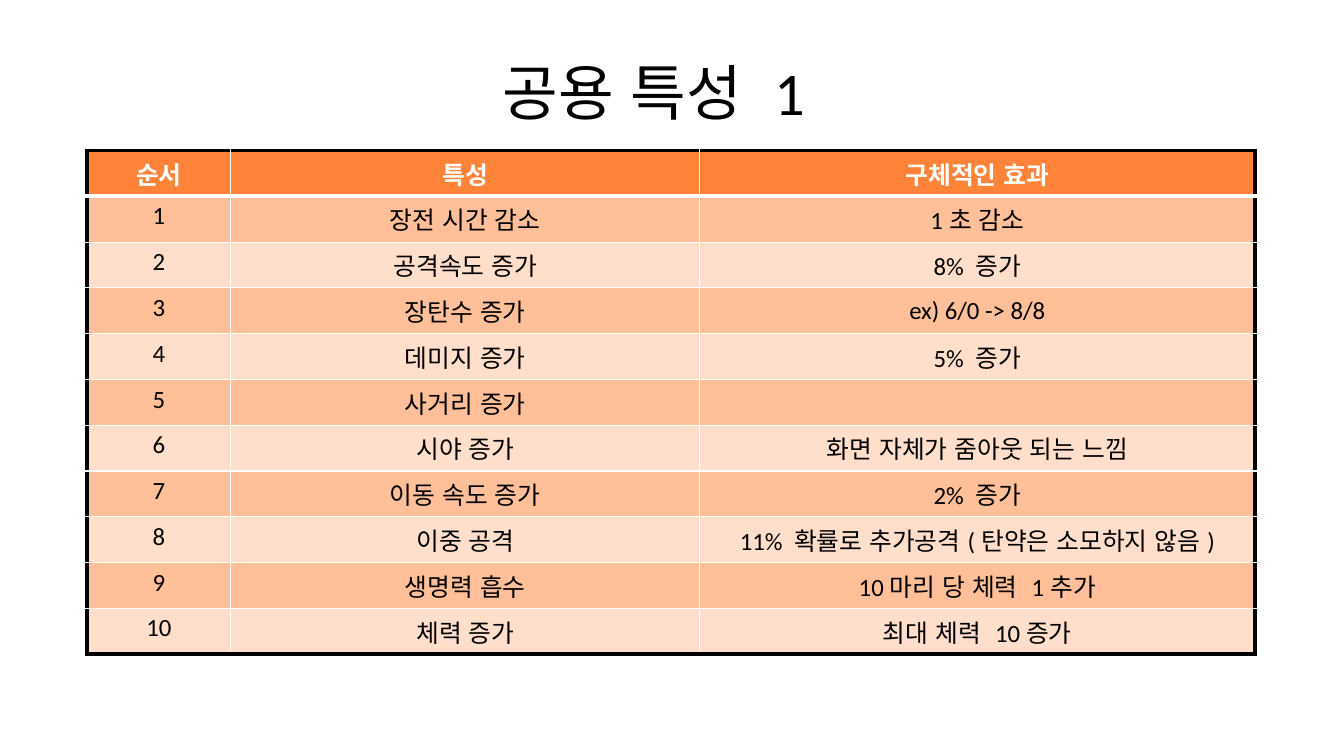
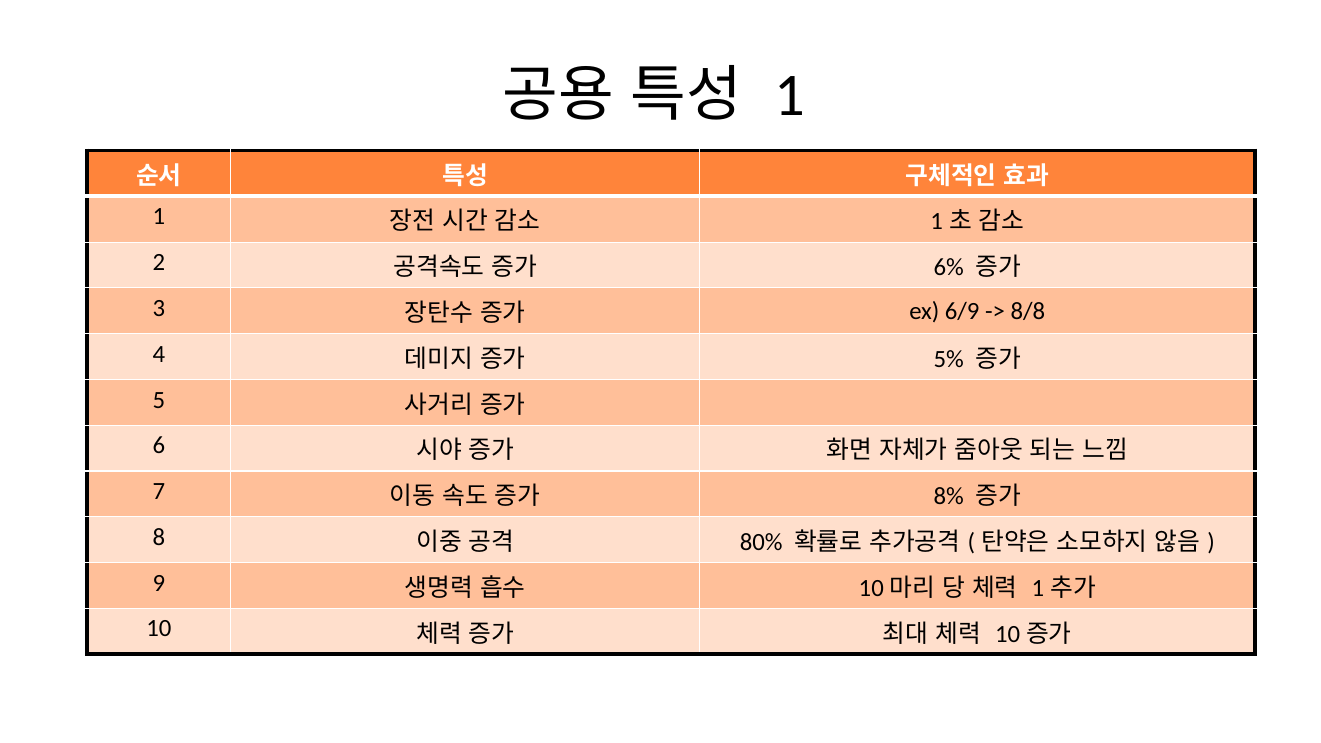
8%: 8% -> 6% (949, 268)
6/0: 6/0 -> 6/9 (962, 311)
2%: 2% -> 8% (949, 497)
11%: 11% -> 80% (761, 542)
